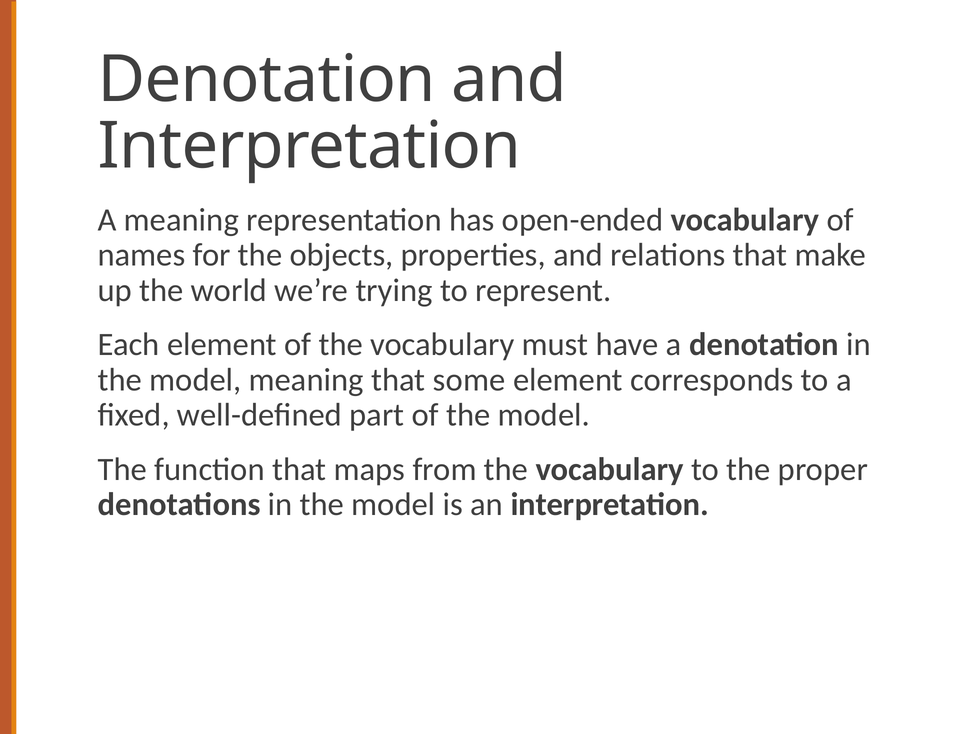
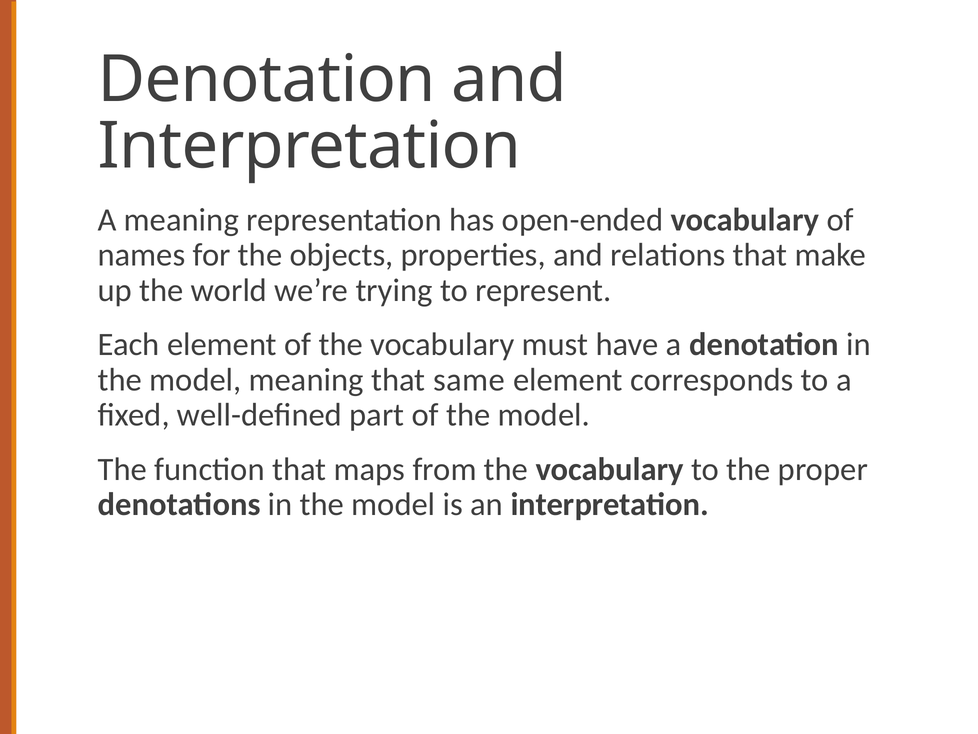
some: some -> same (469, 380)
